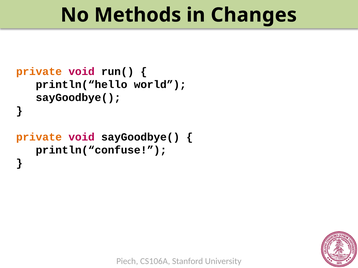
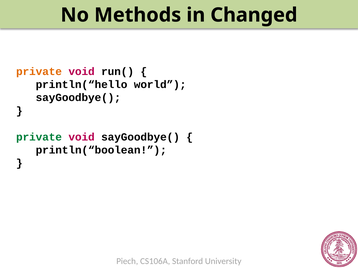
Changes: Changes -> Changed (254, 15)
private colour: orange -> green (39, 137)
println(“confuse: println(“confuse -> println(“boolean (101, 150)
